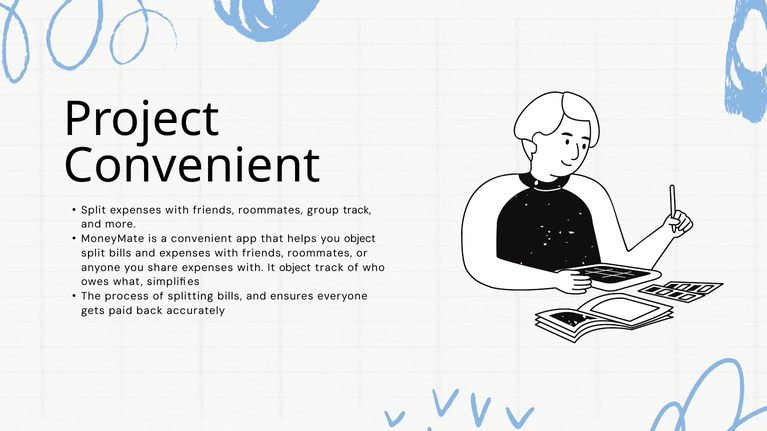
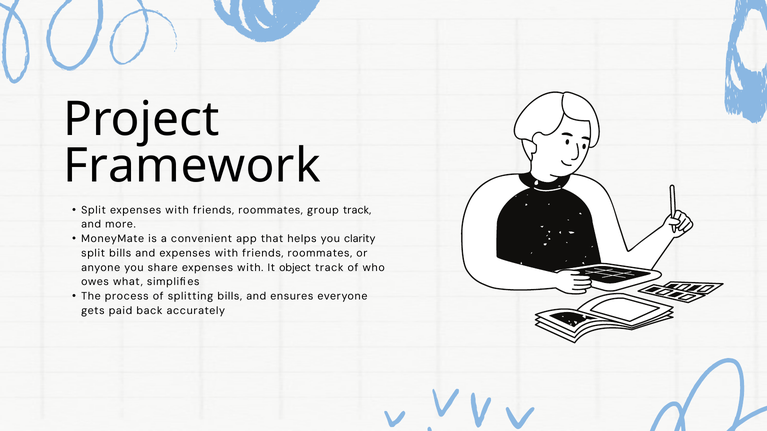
Convenient: Convenient -> Framework (192, 166)
you object: object -> clarity (360, 239)
